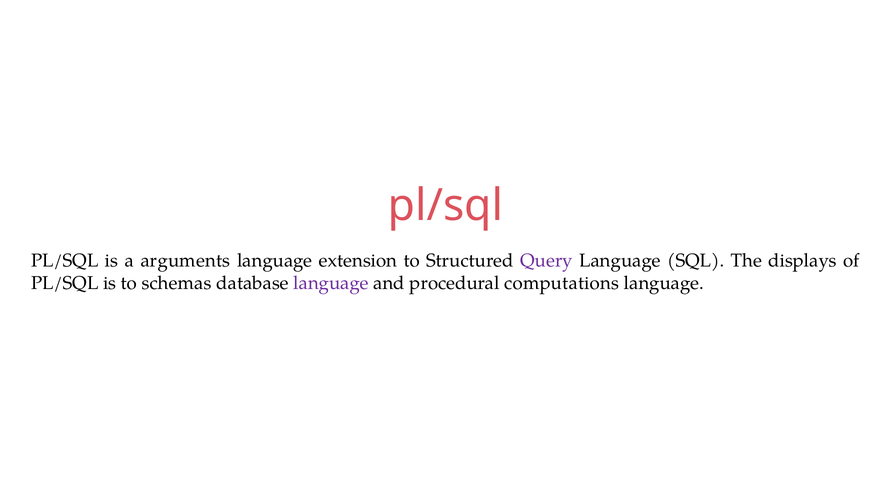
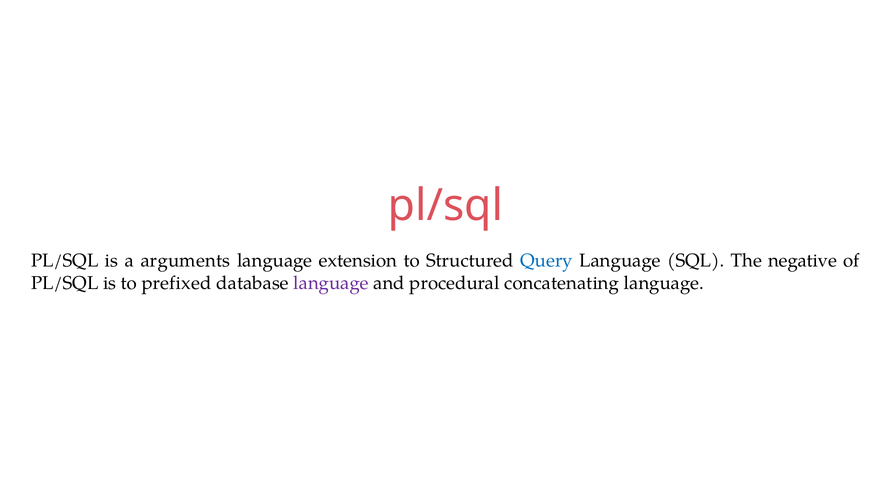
Query colour: purple -> blue (546, 261)
displays: displays -> negative (803, 261)
schemas: schemas -> prefixed (177, 283)
computations: computations -> concatenating (562, 283)
